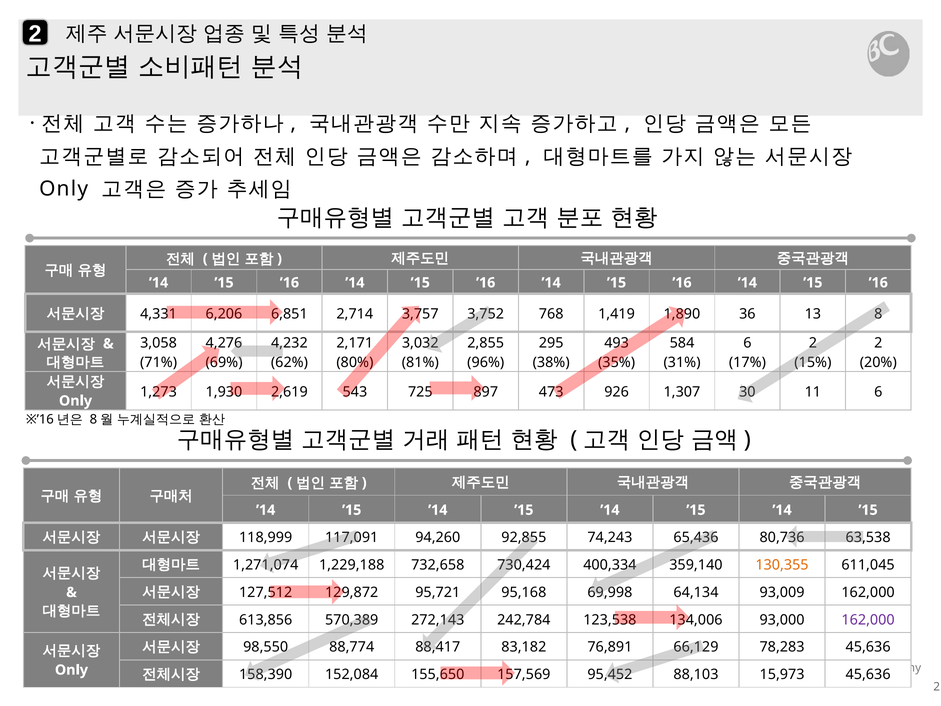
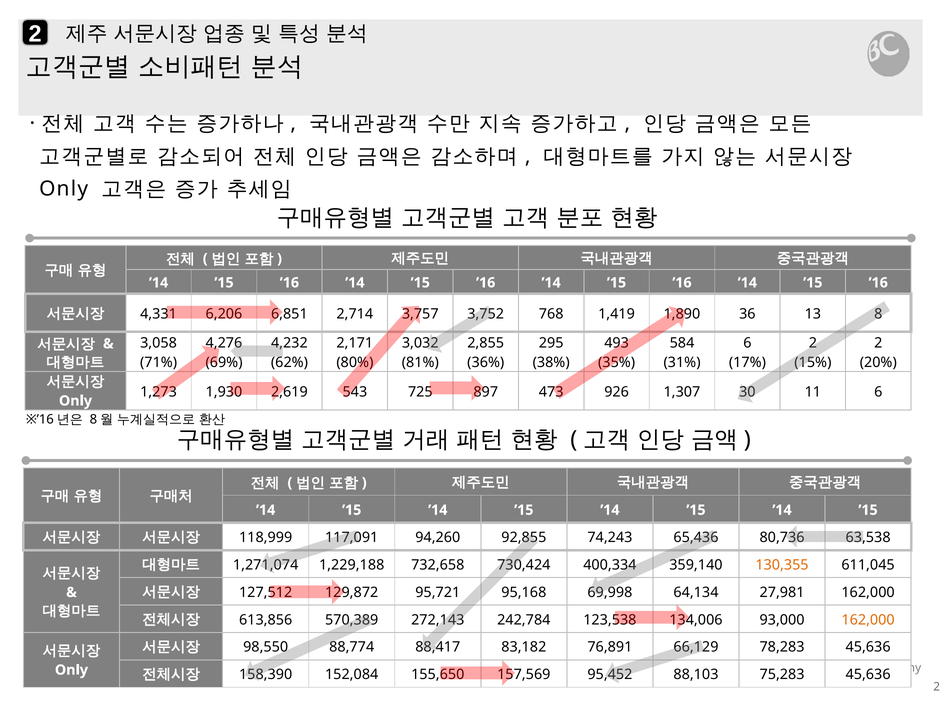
96%: 96% -> 36% (486, 362)
93,009: 93,009 -> 27,981 (782, 592)
162,000 colour: purple -> orange (868, 620)
15,973: 15,973 -> 75,283 (782, 674)
